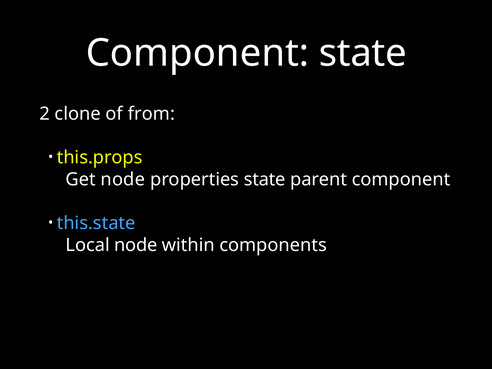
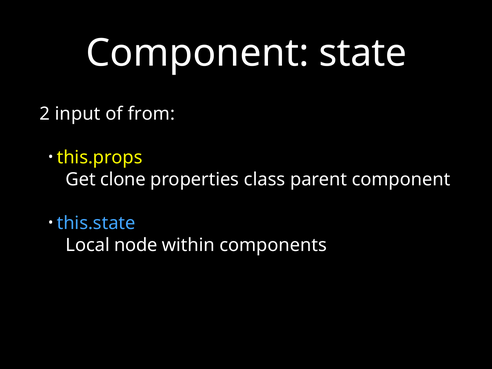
clone: clone -> input (78, 114)
Get node: node -> clone (123, 179)
properties state: state -> class (265, 179)
